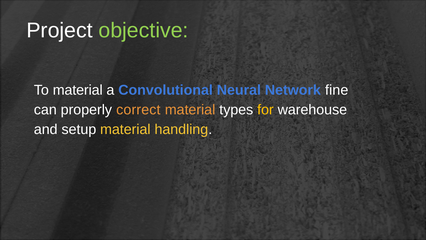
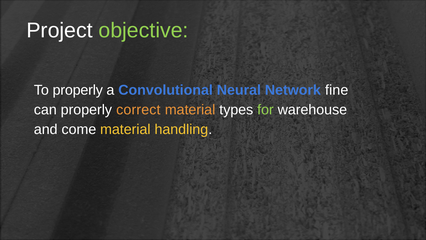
To material: material -> properly (78, 90)
for colour: yellow -> light green (265, 110)
setup: setup -> come (79, 129)
